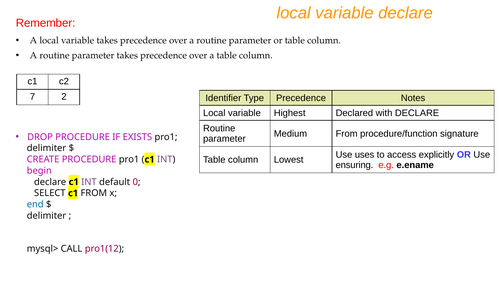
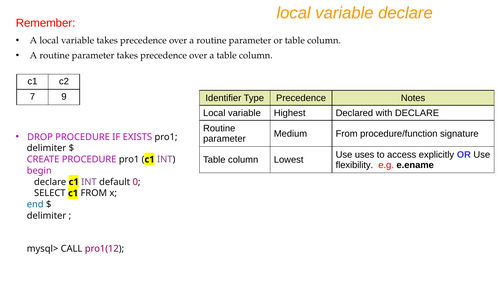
2: 2 -> 9 (64, 97)
ensuring: ensuring -> flexibility (354, 165)
